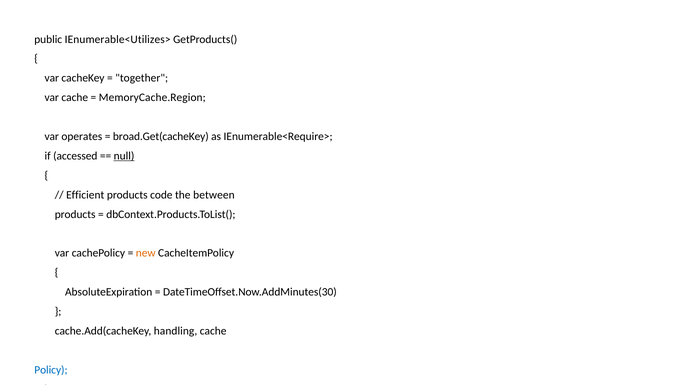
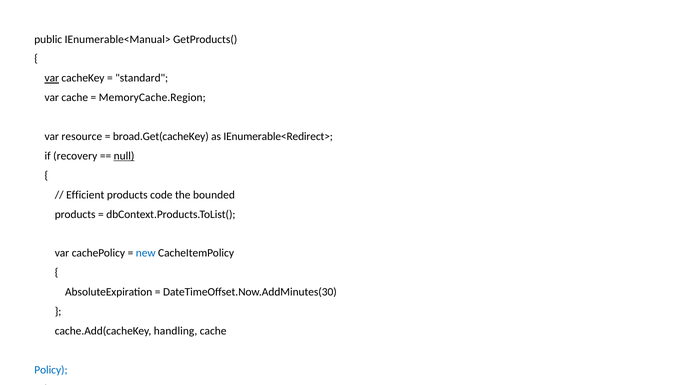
IEnumerable<Utilizes>: IEnumerable<Utilizes> -> IEnumerable<Manual> (118, 39)
var underline: none -> present (52, 78)
together: together -> standard (142, 78)
operates: operates -> resource (82, 136)
IEnumerable<Require>: IEnumerable<Require> -> IEnumerable<Redirect> (278, 136)
accessed: accessed -> recovery (75, 156)
between: between -> bounded (214, 195)
new colour: orange -> blue (146, 253)
